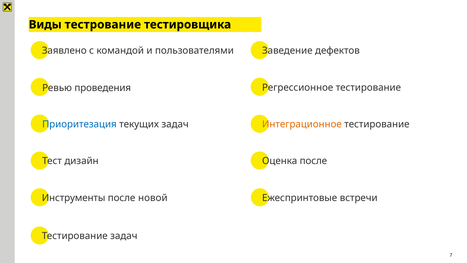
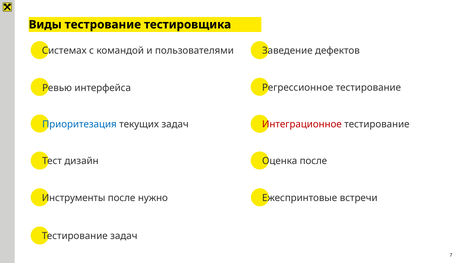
Заявлено: Заявлено -> Системах (64, 51)
проведения: проведения -> интерфейса (103, 88)
Интеграционное colour: orange -> red (302, 124)
новой: новой -> нужно (153, 198)
